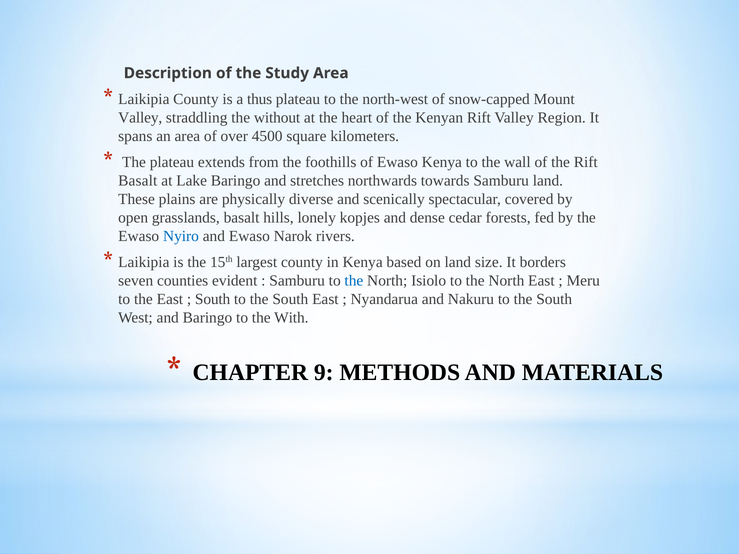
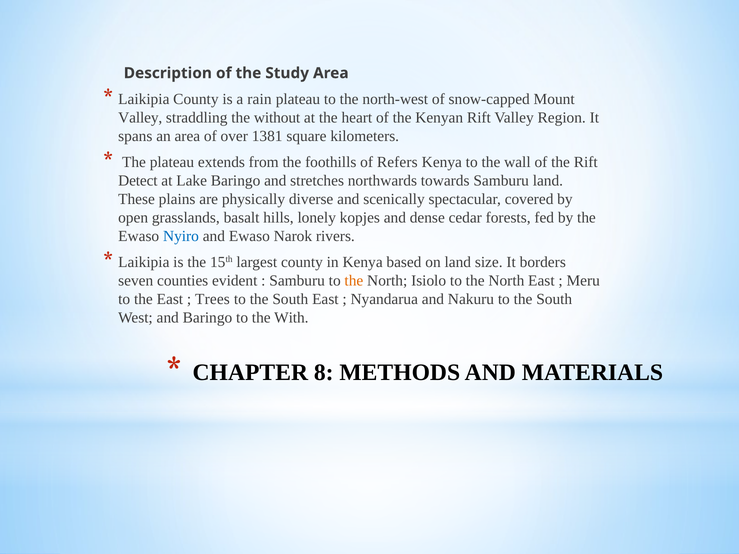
thus: thus -> rain (259, 99)
4500: 4500 -> 1381 (267, 136)
of Ewaso: Ewaso -> Refers (397, 162)
Basalt: Basalt -> Detect (138, 181)
the colour: blue -> orange (354, 281)
South: South -> Trees (212, 299)
9: 9 -> 8 (324, 373)
